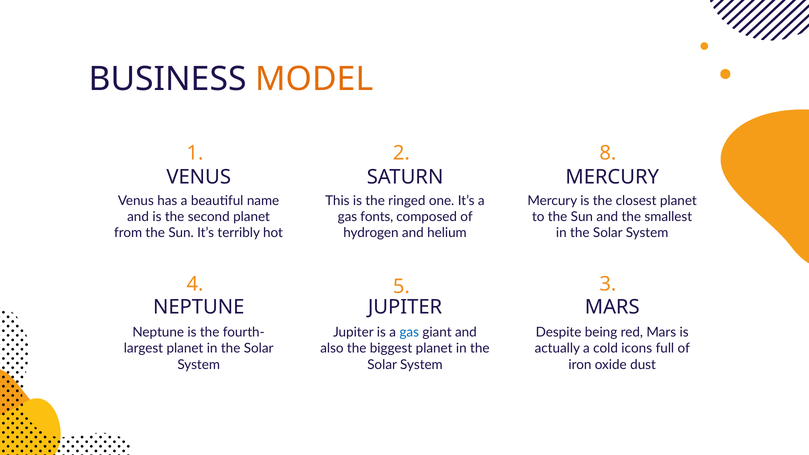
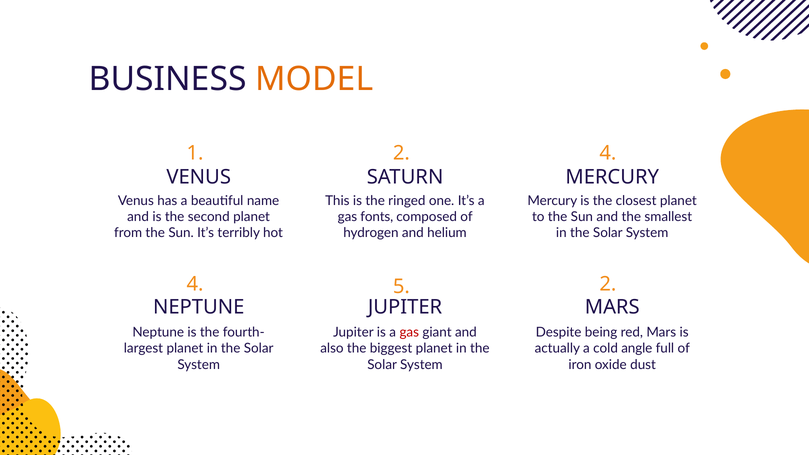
1 8: 8 -> 4 (608, 153)
4 3: 3 -> 2 (608, 284)
gas colour: blue -> red (409, 332)
icons: icons -> angle (637, 348)
